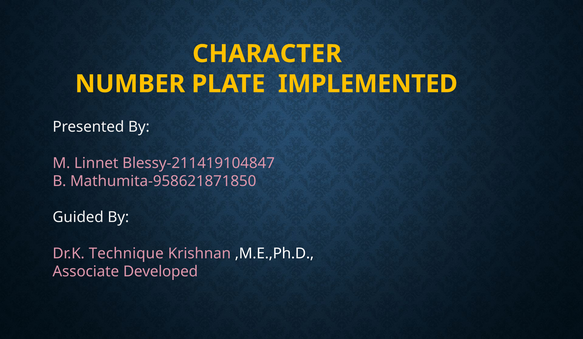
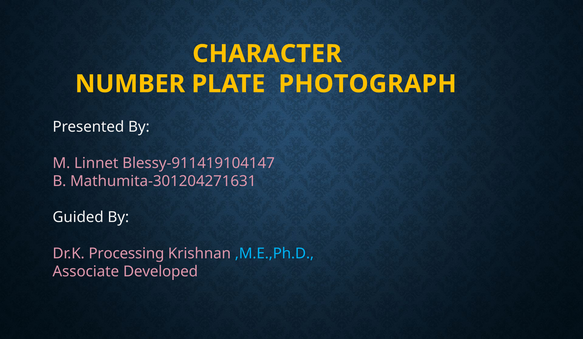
IMPLEMENTED: IMPLEMENTED -> PHOTOGRAPH (368, 84)
Blessy-211419104847: Blessy-211419104847 -> Blessy-911419104147 (199, 163)
Mathumita-958621871850: Mathumita-958621871850 -> Mathumita-301204271631 (163, 181)
Technique: Technique -> Processing (126, 253)
,M.E.,Ph.D colour: white -> light blue (274, 253)
